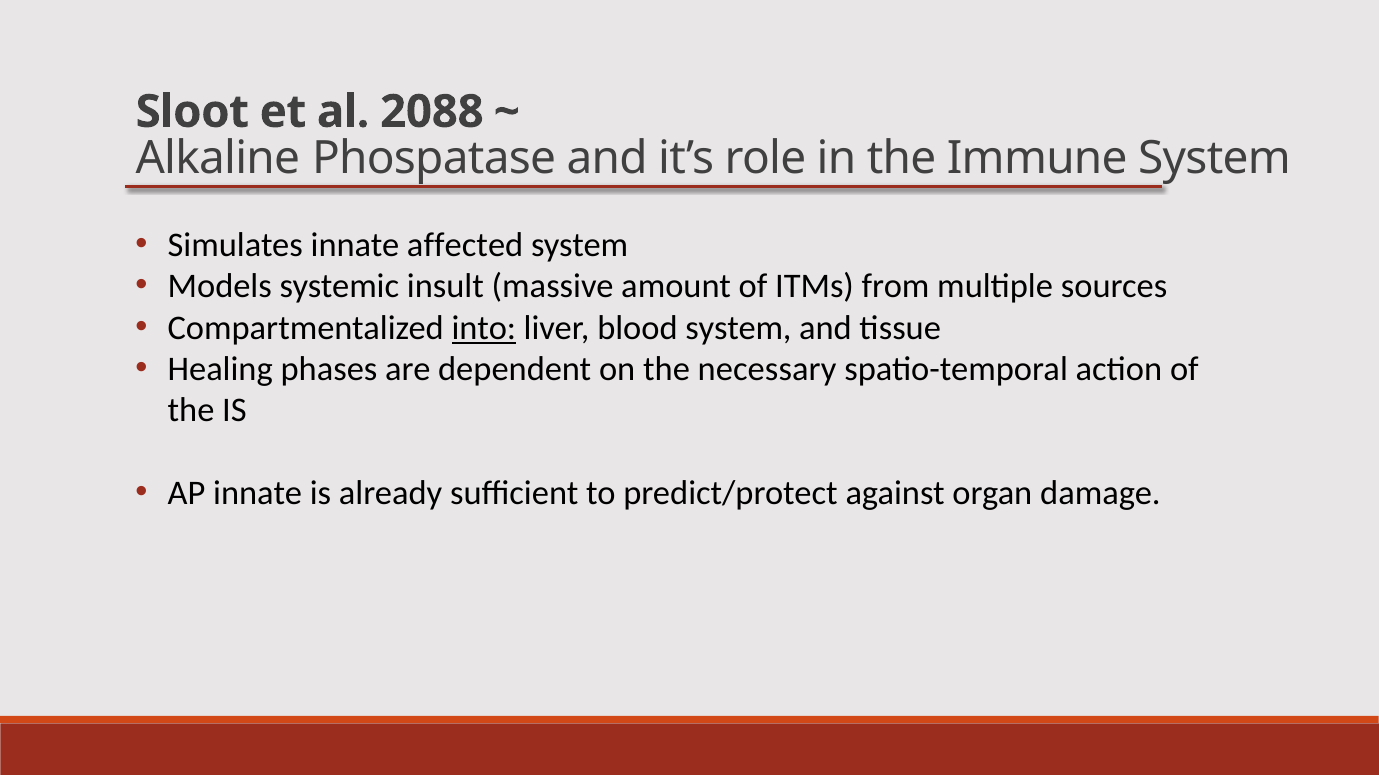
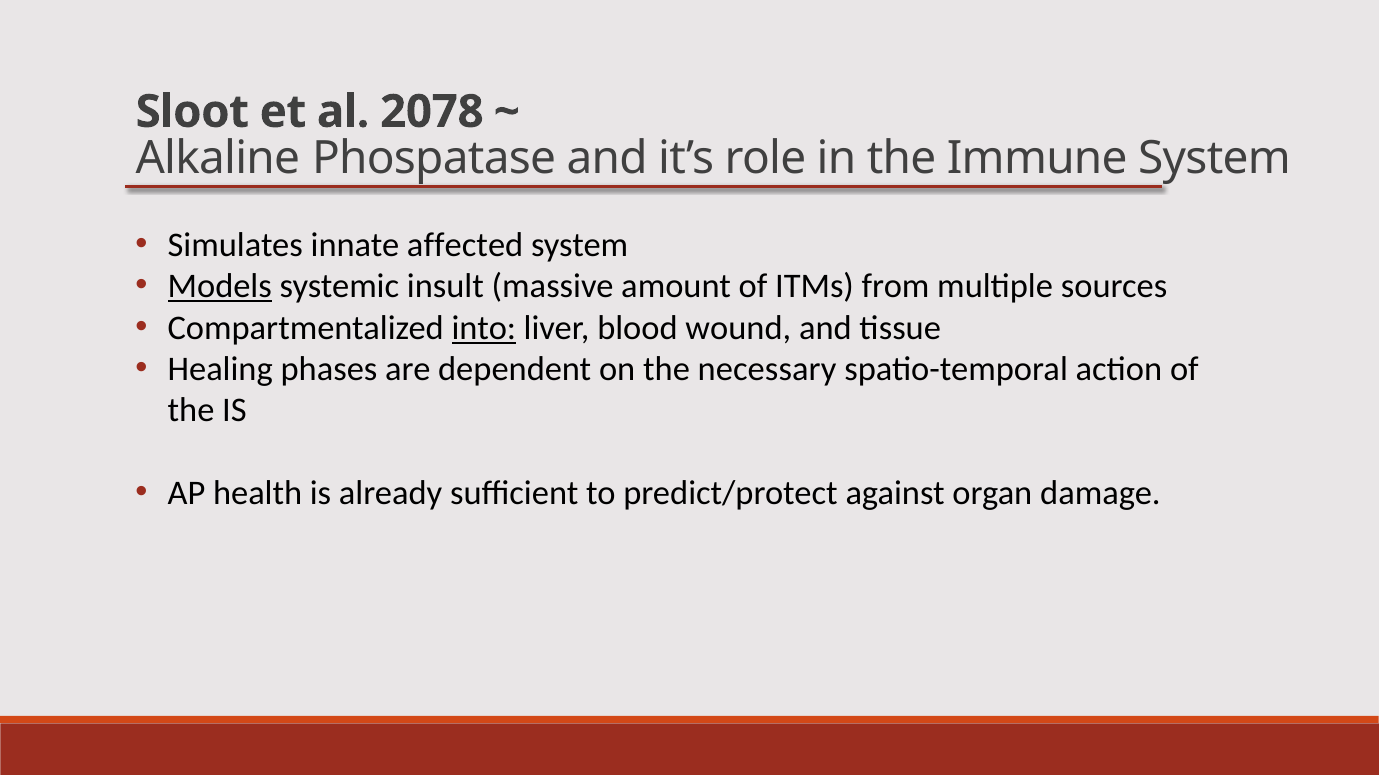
2088: 2088 -> 2078 (432, 112)
Models underline: none -> present (220, 287)
blood system: system -> wound (738, 328)
AP innate: innate -> health (258, 494)
